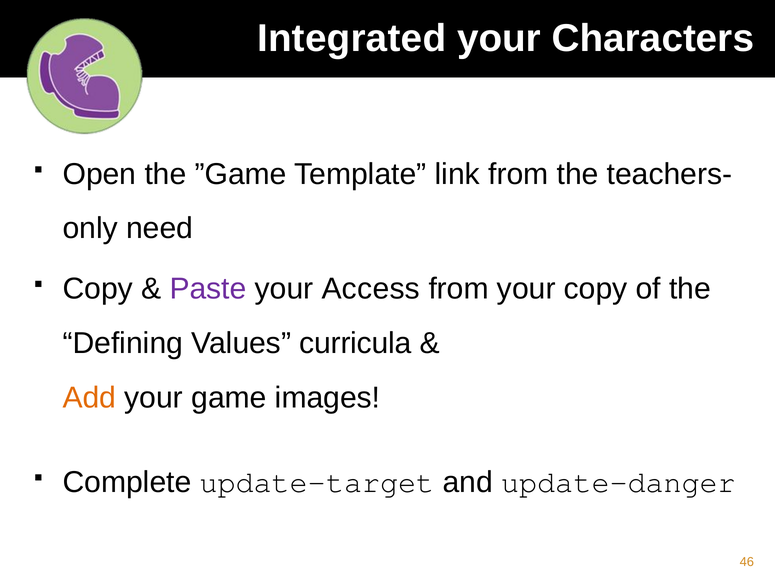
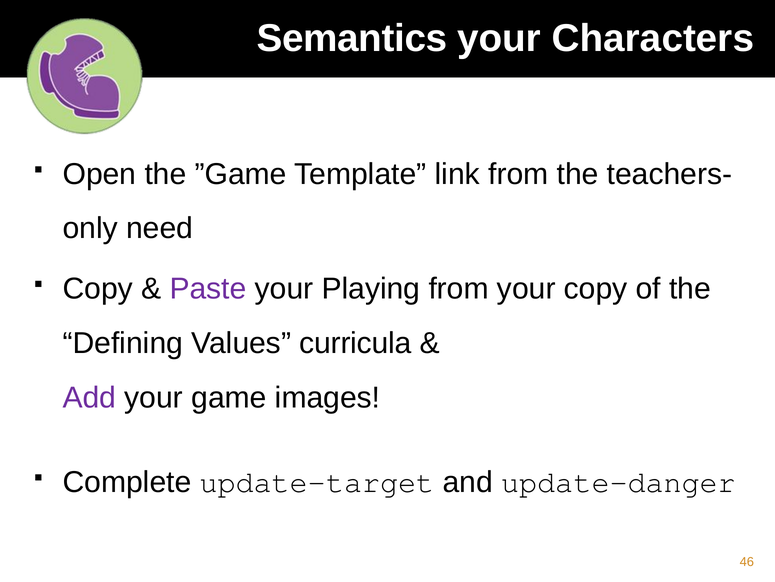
Integrated: Integrated -> Semantics (352, 38)
Access: Access -> Playing (371, 288)
Add colour: orange -> purple (89, 397)
